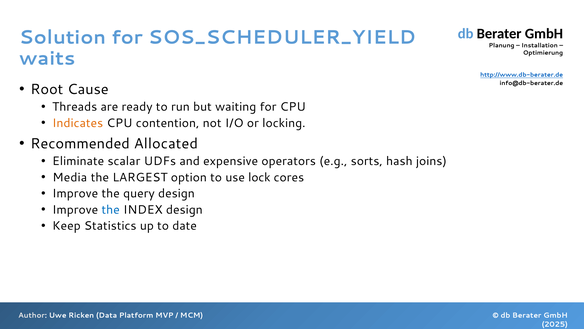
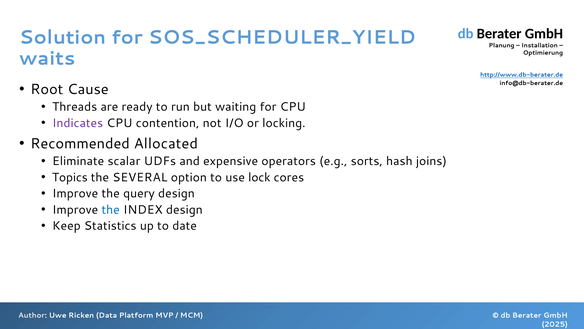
Indicates colour: orange -> purple (78, 123)
Media: Media -> Topics (70, 177)
LARGEST: LARGEST -> SEVERAL (140, 177)
